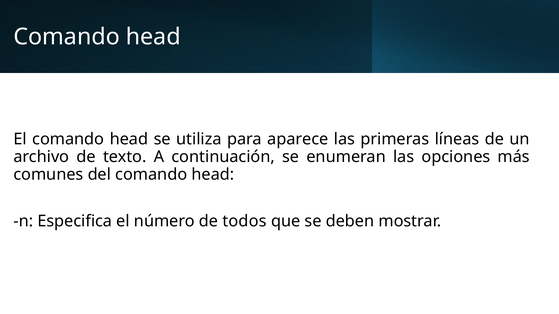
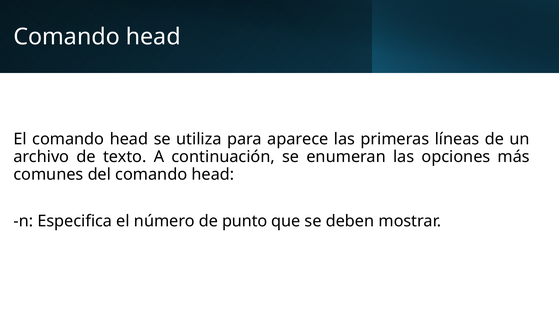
todos: todos -> punto (245, 221)
